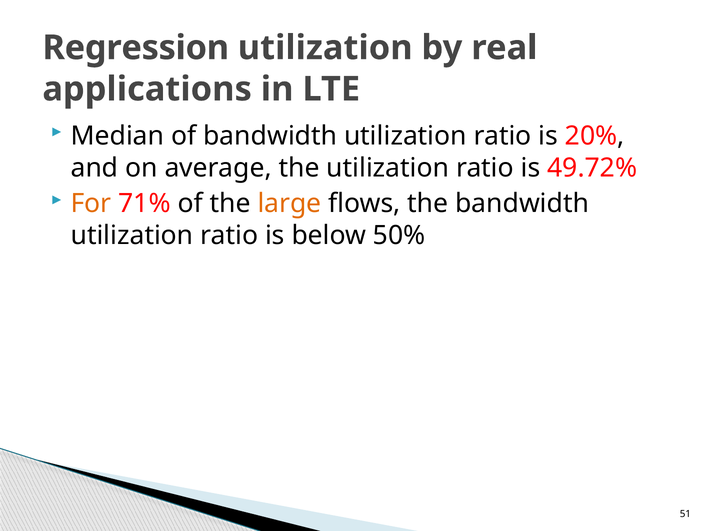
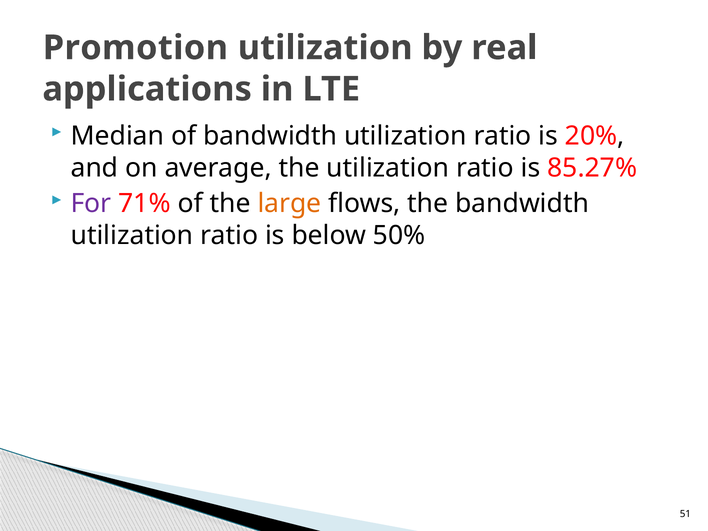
Regression: Regression -> Promotion (135, 48)
49.72%: 49.72% -> 85.27% (592, 168)
For colour: orange -> purple (91, 204)
